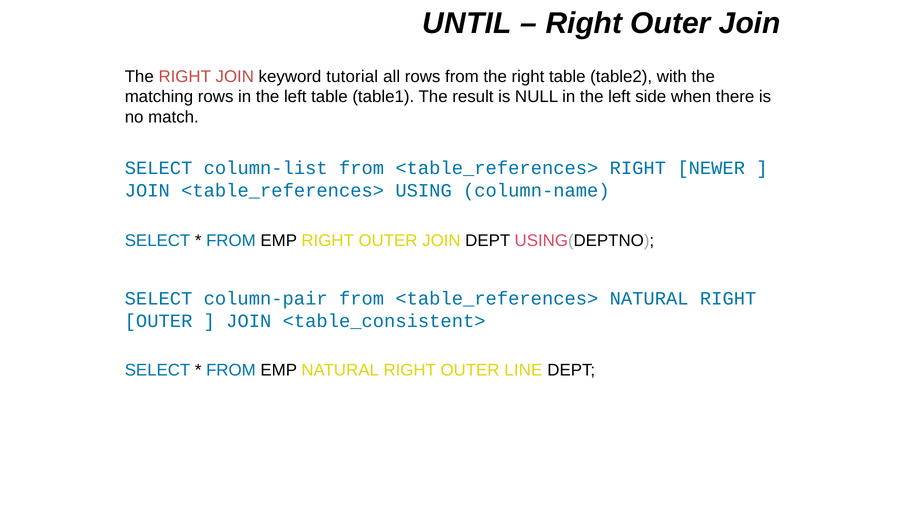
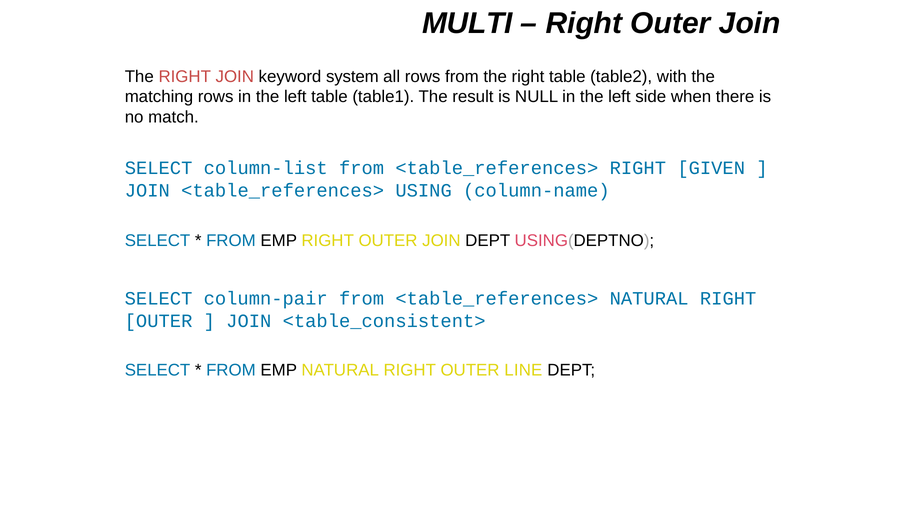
UNTIL: UNTIL -> MULTI (467, 23)
tutorial: tutorial -> system (352, 76)
NEWER: NEWER -> GIVEN (711, 168)
